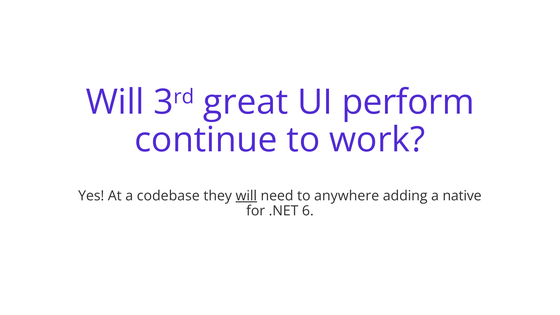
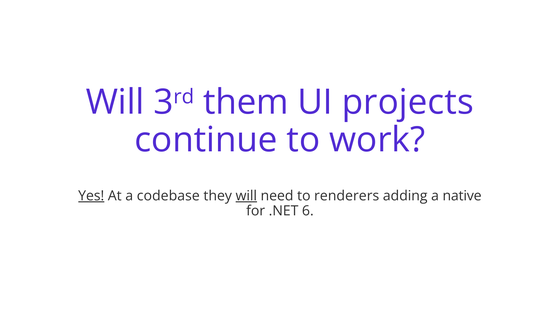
great: great -> them (246, 102)
perform: perform -> projects (408, 102)
Yes underline: none -> present (91, 196)
anywhere: anywhere -> renderers (347, 196)
